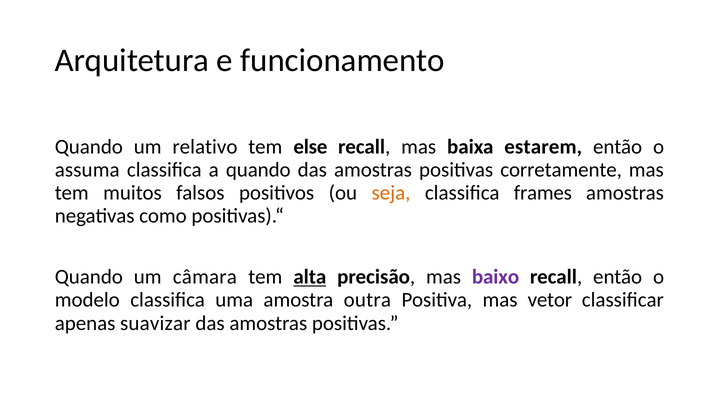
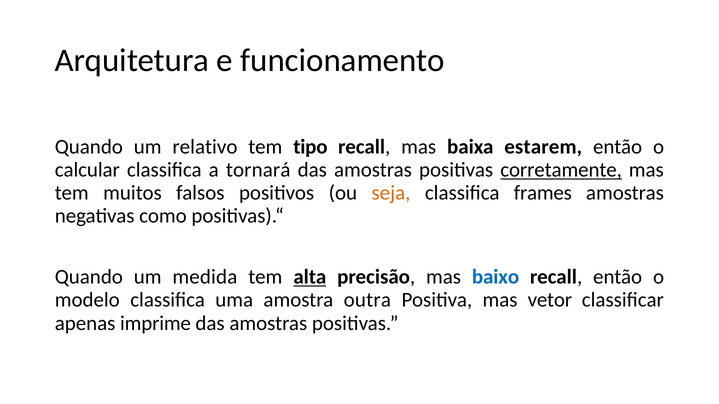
else: else -> tipo (310, 147)
assuma: assuma -> calcular (87, 170)
a quando: quando -> tornará (258, 170)
corretamente underline: none -> present (561, 170)
câmara: câmara -> medida (205, 277)
baixo colour: purple -> blue (496, 277)
suavizar: suavizar -> imprime (156, 323)
